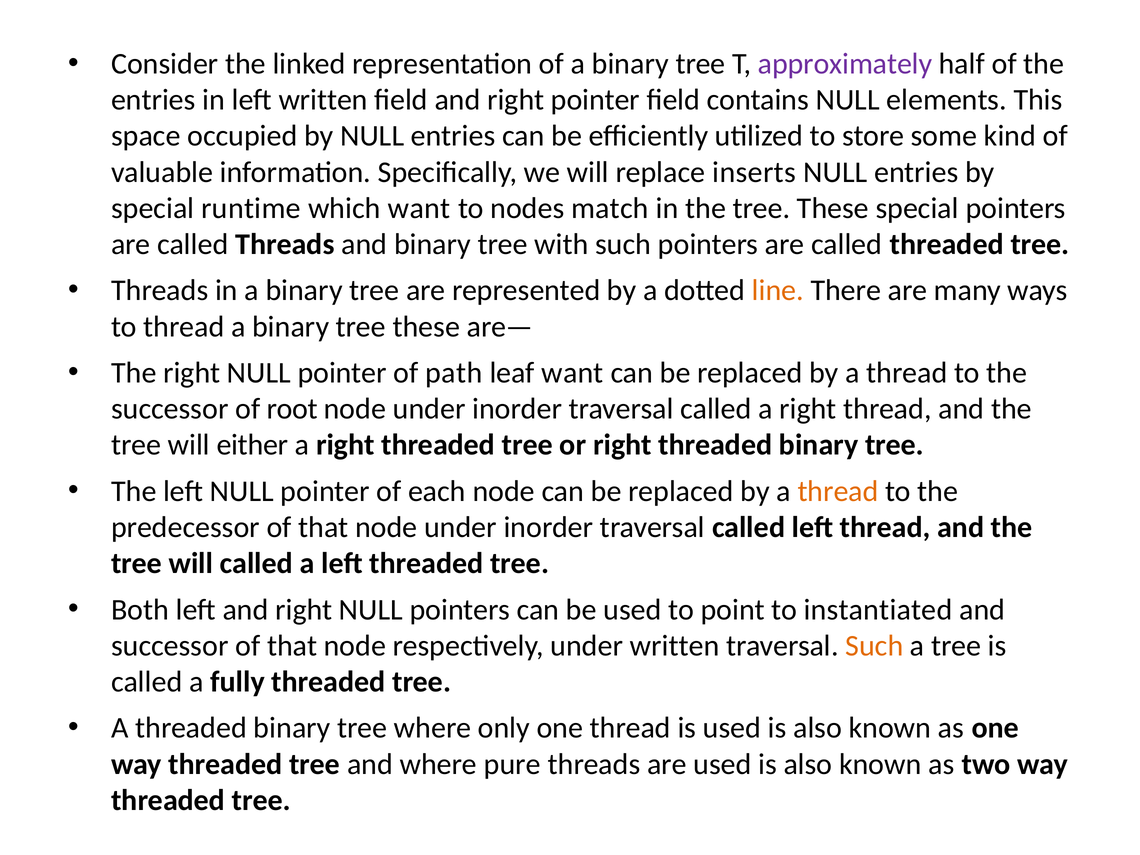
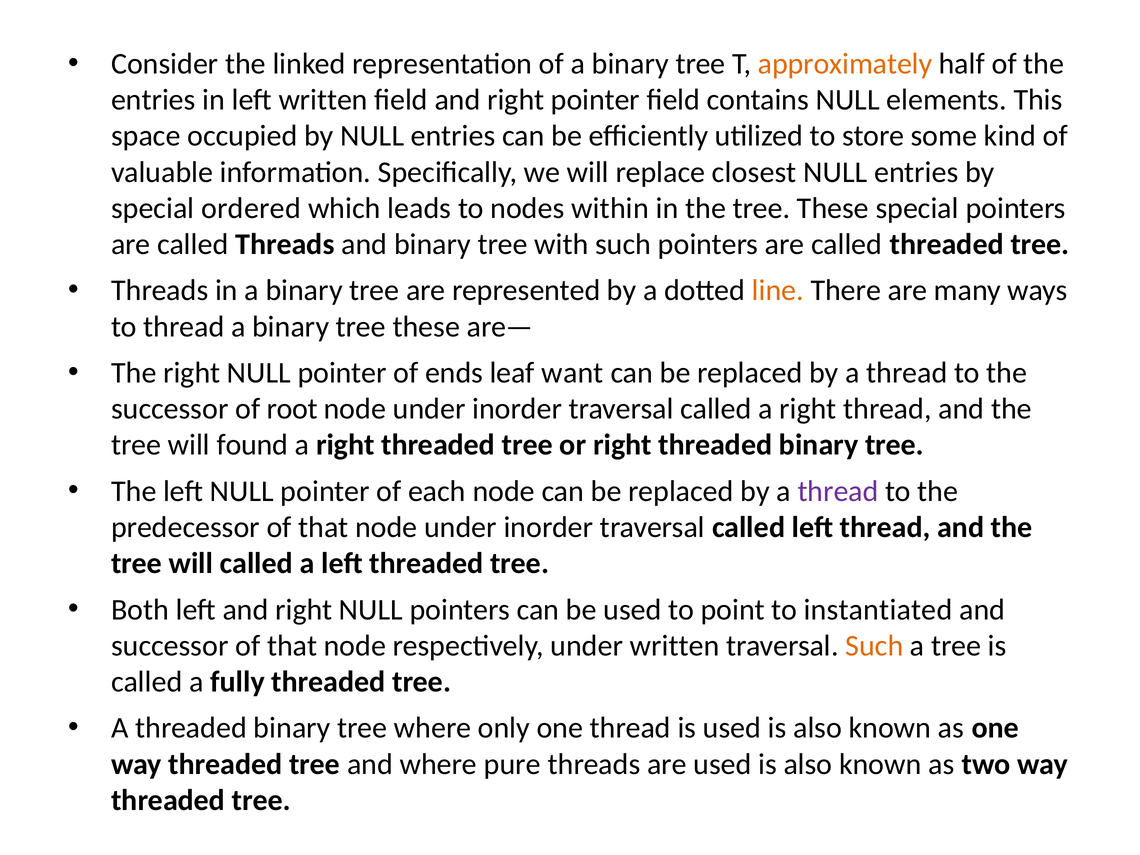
approximately colour: purple -> orange (845, 64)
inserts: inserts -> closest (754, 172)
runtime: runtime -> ordered (251, 208)
which want: want -> leads (419, 208)
match: match -> within (610, 208)
path: path -> ends (454, 373)
either: either -> found (252, 445)
thread colour: orange -> purple (838, 491)
